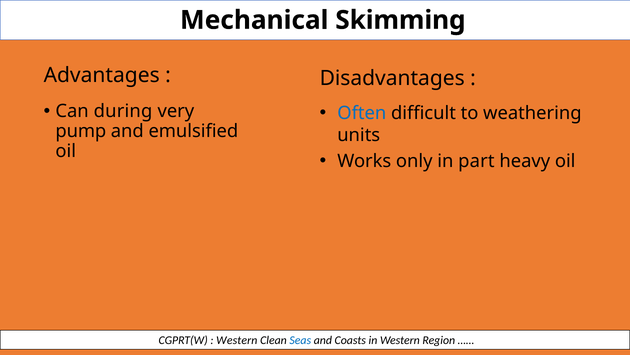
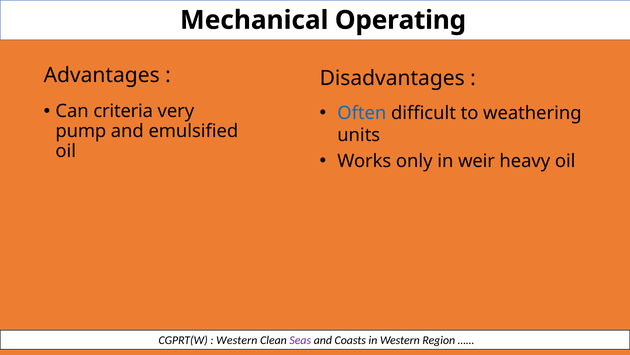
Skimming: Skimming -> Operating (400, 20)
during: during -> criteria (123, 111)
part: part -> weir (477, 161)
Seas colour: blue -> purple (300, 340)
